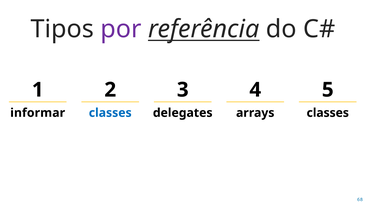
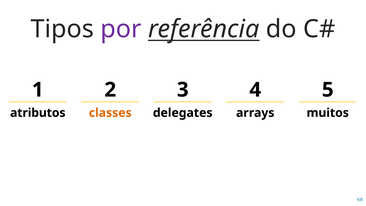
informar: informar -> atributos (38, 113)
classes colour: blue -> orange (110, 113)
arrays classes: classes -> muitos (328, 113)
